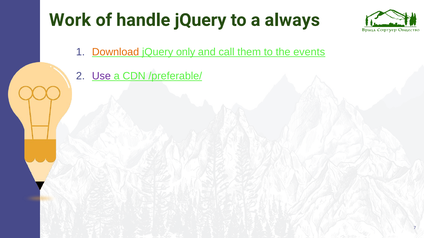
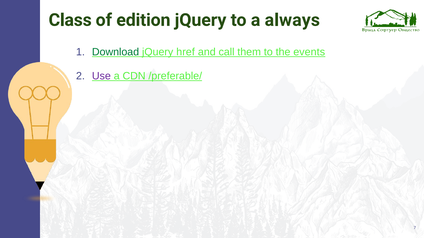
Work: Work -> Class (70, 20)
handle: handle -> edition (143, 20)
Download colour: orange -> green (116, 52)
only: only -> href (186, 52)
